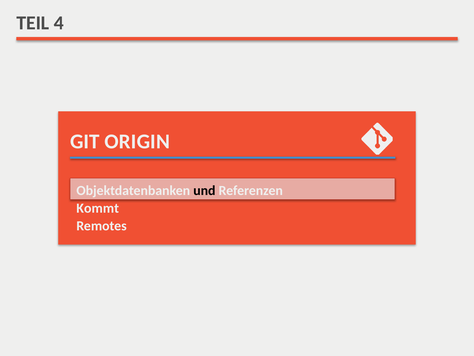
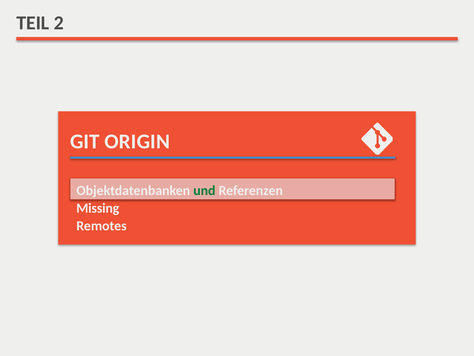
4: 4 -> 2 (59, 23)
und colour: black -> green (204, 190)
Kommt: Kommt -> Missing (98, 208)
